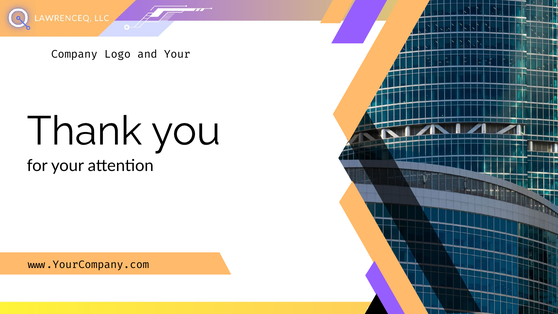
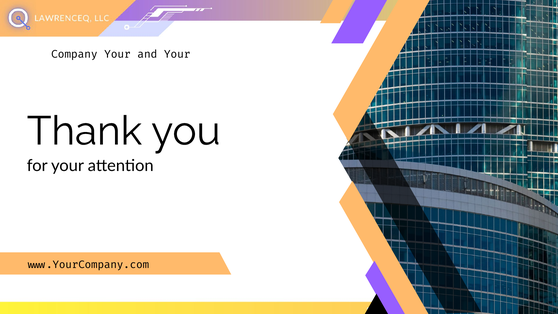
Company Logo: Logo -> Your (117, 54)
